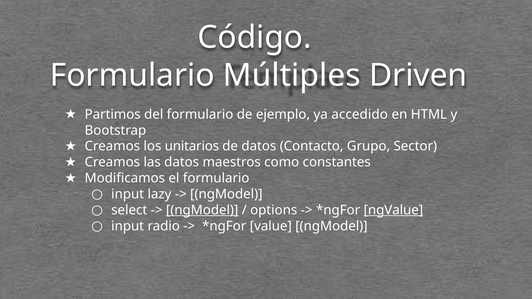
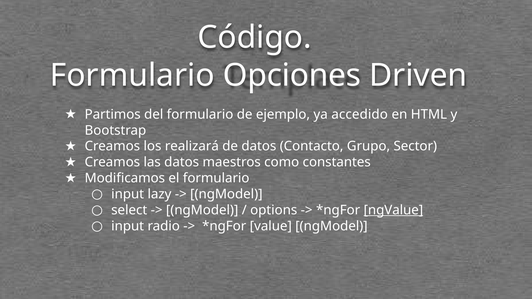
Múltiples: Múltiples -> Opciones (292, 75)
unitarios: unitarios -> realizará (192, 146)
ngModel underline: present -> none (202, 210)
